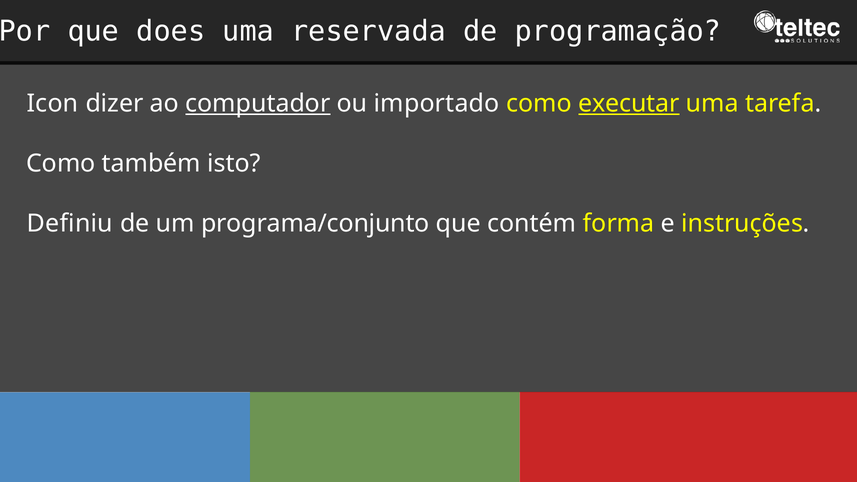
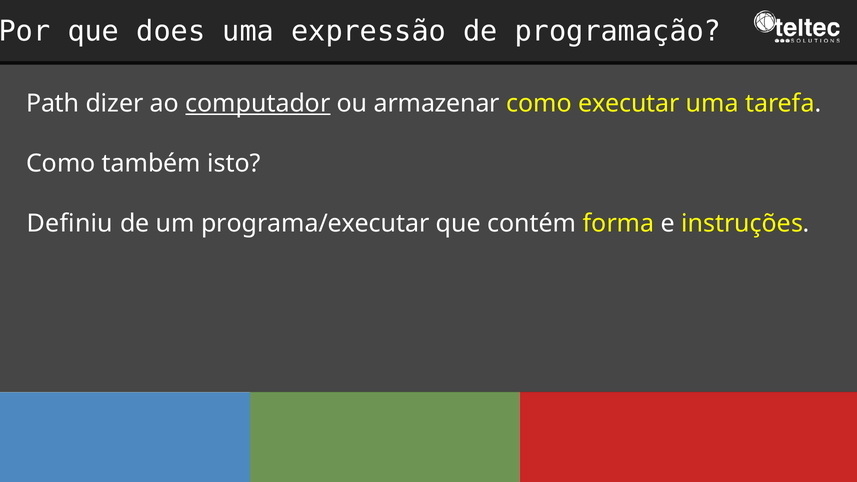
reservada: reservada -> expressão (369, 31)
Icon: Icon -> Path (53, 103)
importado: importado -> armazenar (437, 103)
executar underline: present -> none (629, 103)
programa/conjunto: programa/conjunto -> programa/executar (315, 223)
